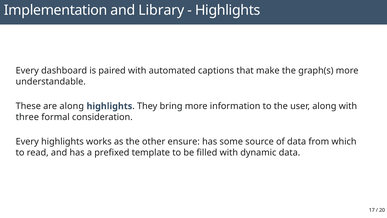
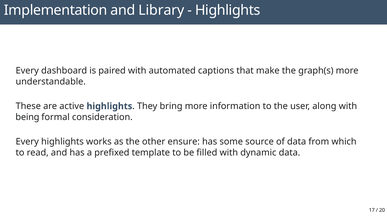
are along: along -> active (72, 106)
three: three -> being (27, 117)
